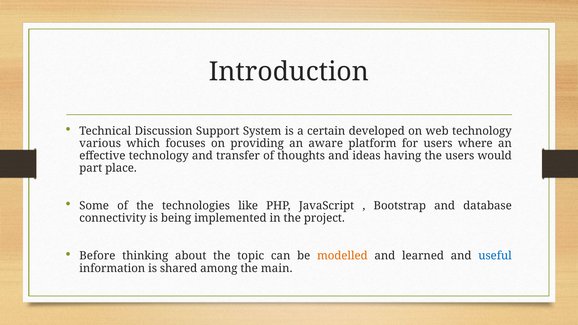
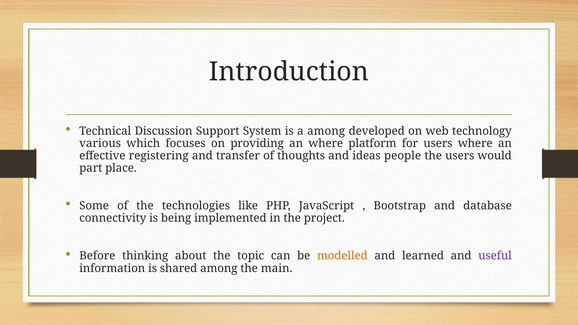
a certain: certain -> among (326, 131)
an aware: aware -> where (326, 143)
effective technology: technology -> registering (159, 156)
having: having -> people (403, 156)
useful colour: blue -> purple (495, 256)
